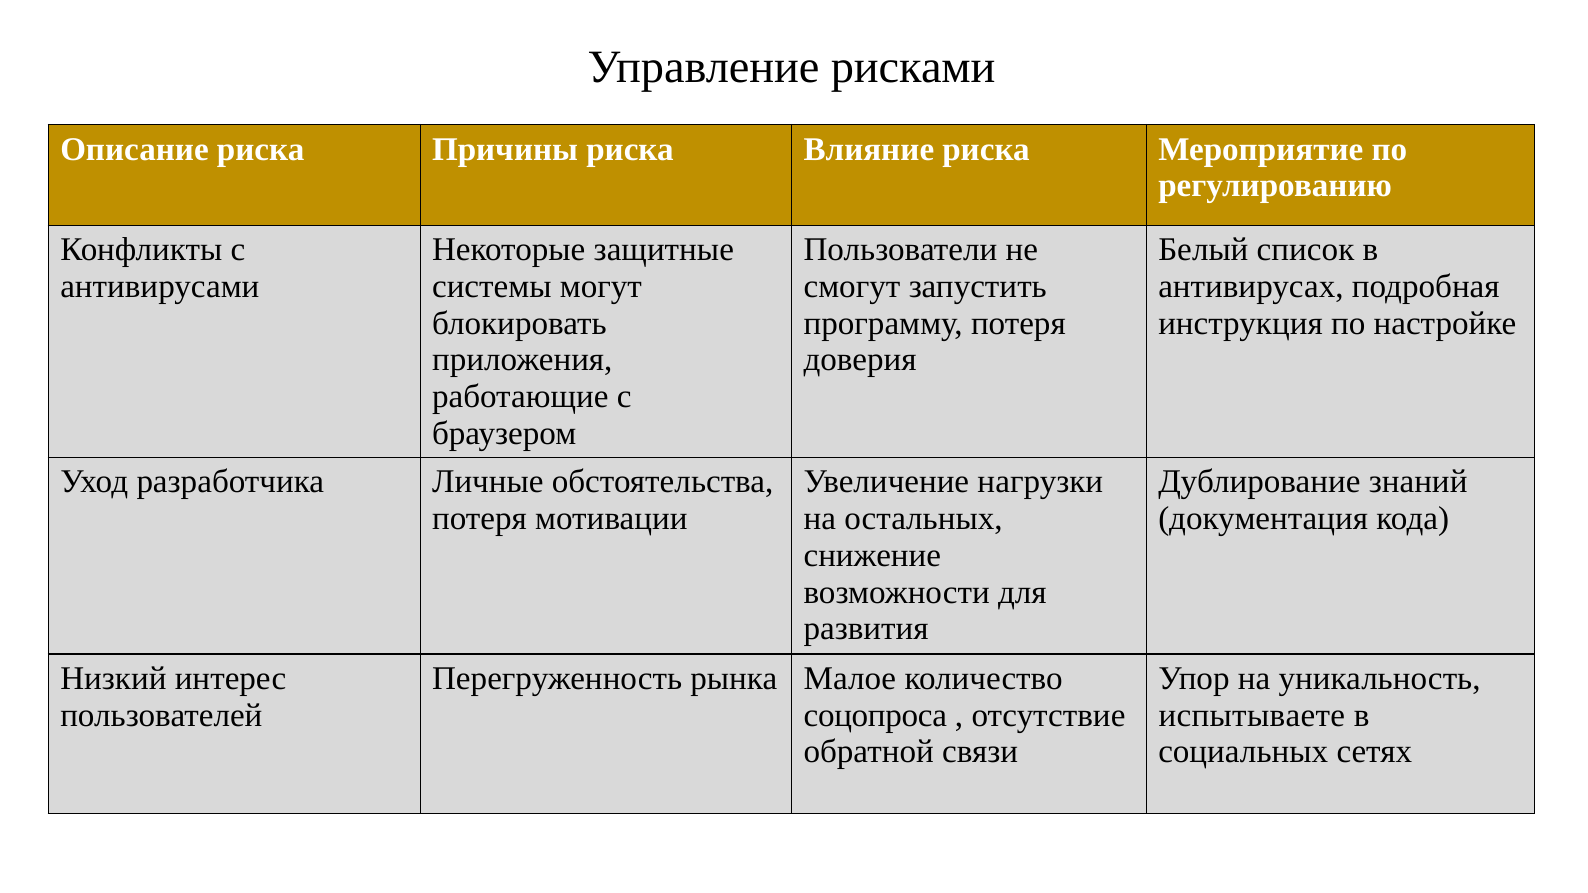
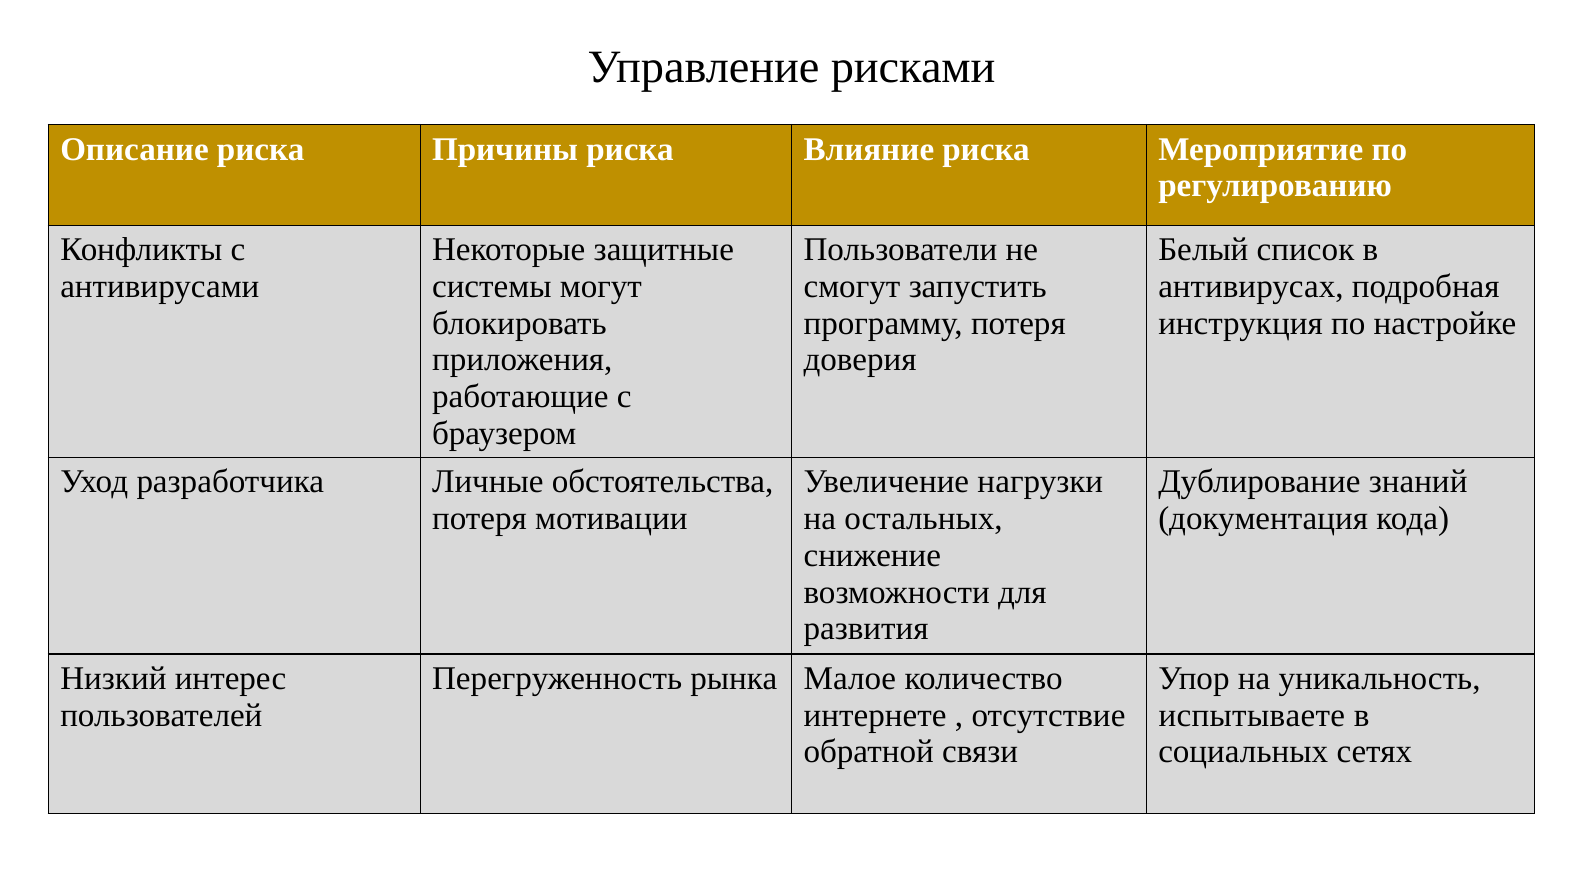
соцопроса: соцопроса -> интернете (875, 715)
